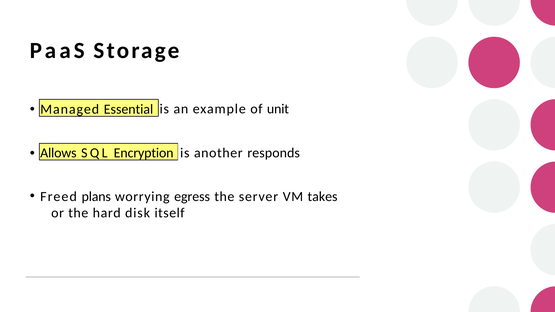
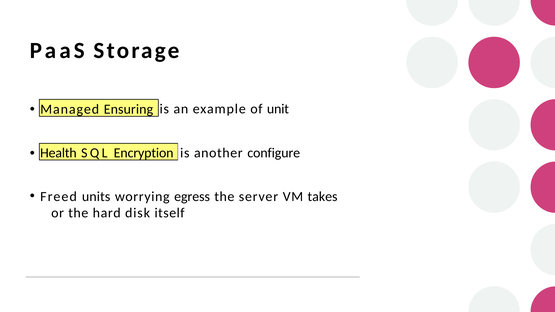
Essential: Essential -> Ensuring (128, 109)
Allows: Allows -> Health (58, 153)
responds: responds -> configure (274, 153)
plans: plans -> units (96, 197)
